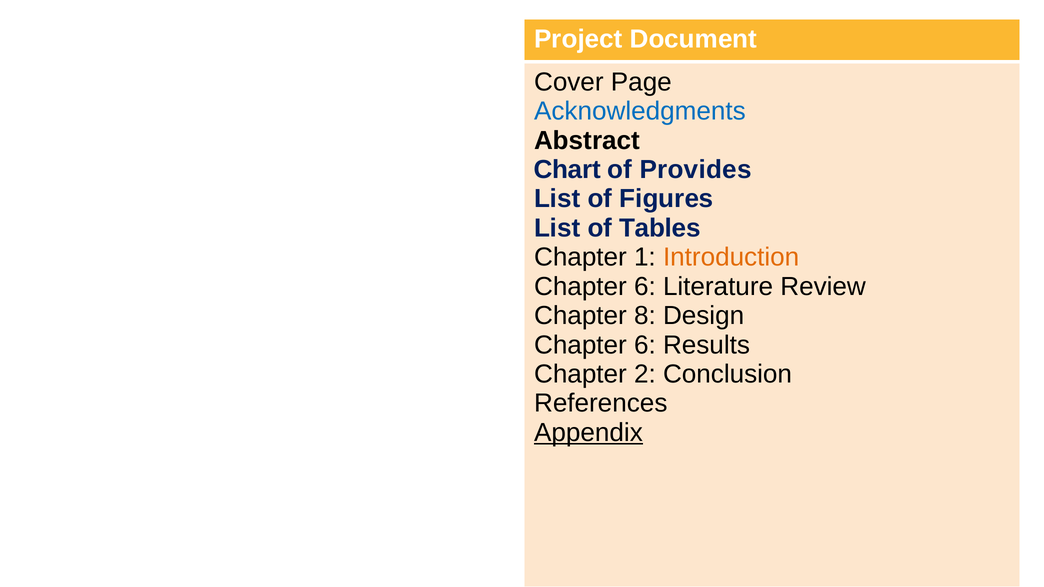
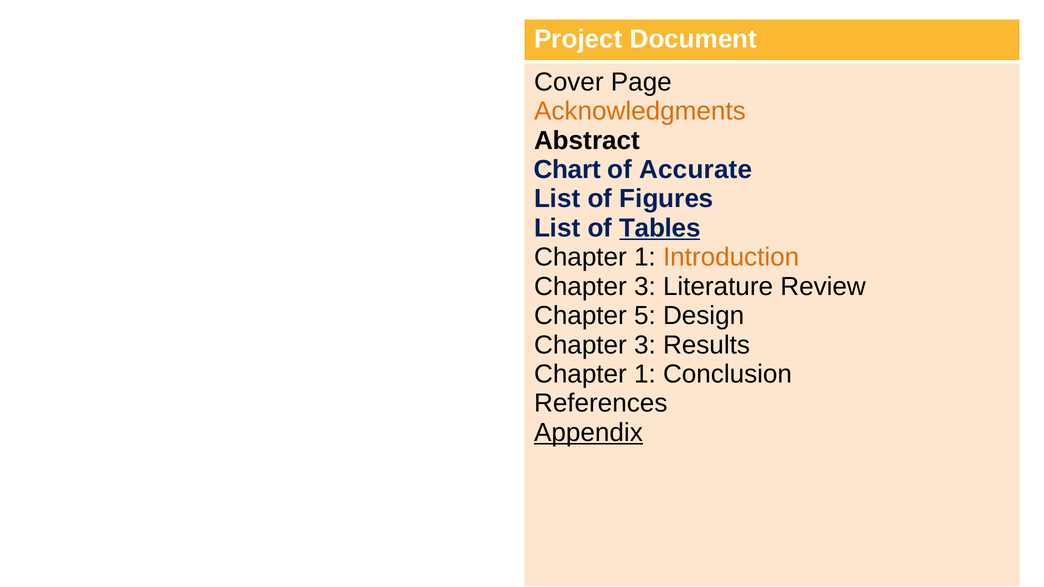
Acknowledgments colour: blue -> orange (640, 111)
Provides: Provides -> Accurate (696, 170)
Tables underline: none -> present (660, 228)
6: 6 -> 3 (645, 287)
8: 8 -> 5 (645, 316)
6: 6 -> 3 (645, 345)
2: 2 -> 1 (645, 374)
